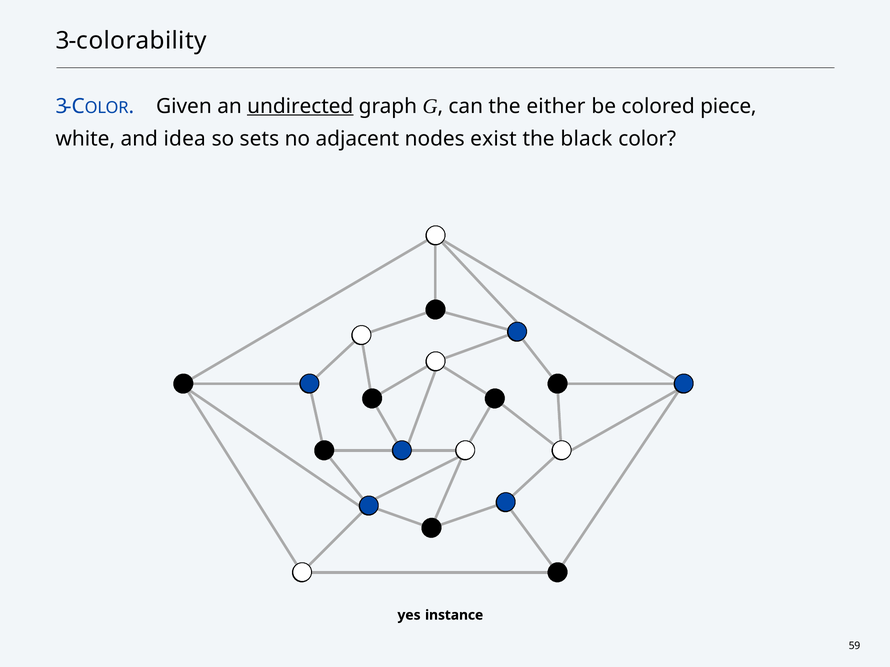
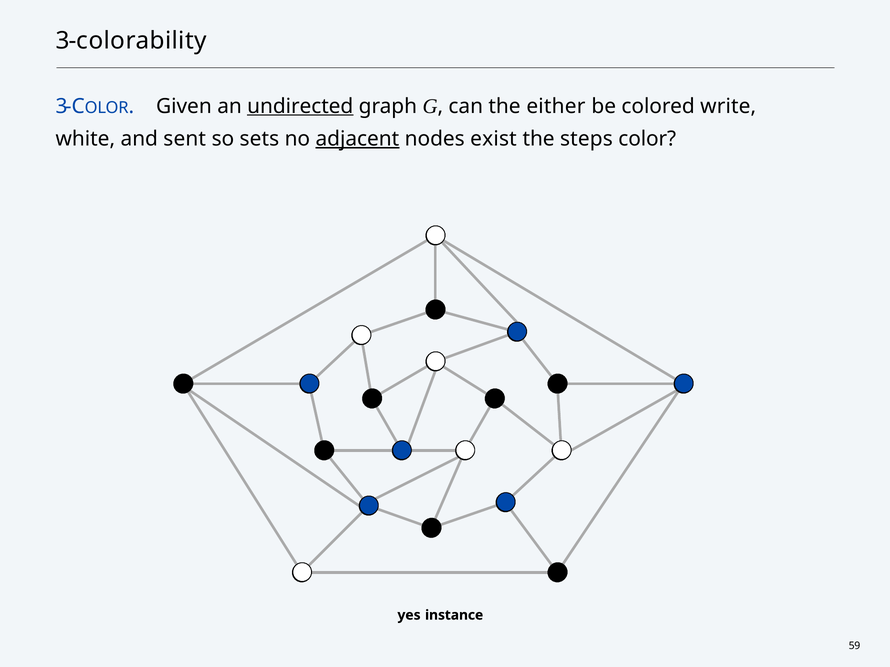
piece: piece -> write (728, 106)
idea: idea -> sent (185, 139)
adjacent underline: none -> present (357, 139)
black: black -> steps (586, 139)
